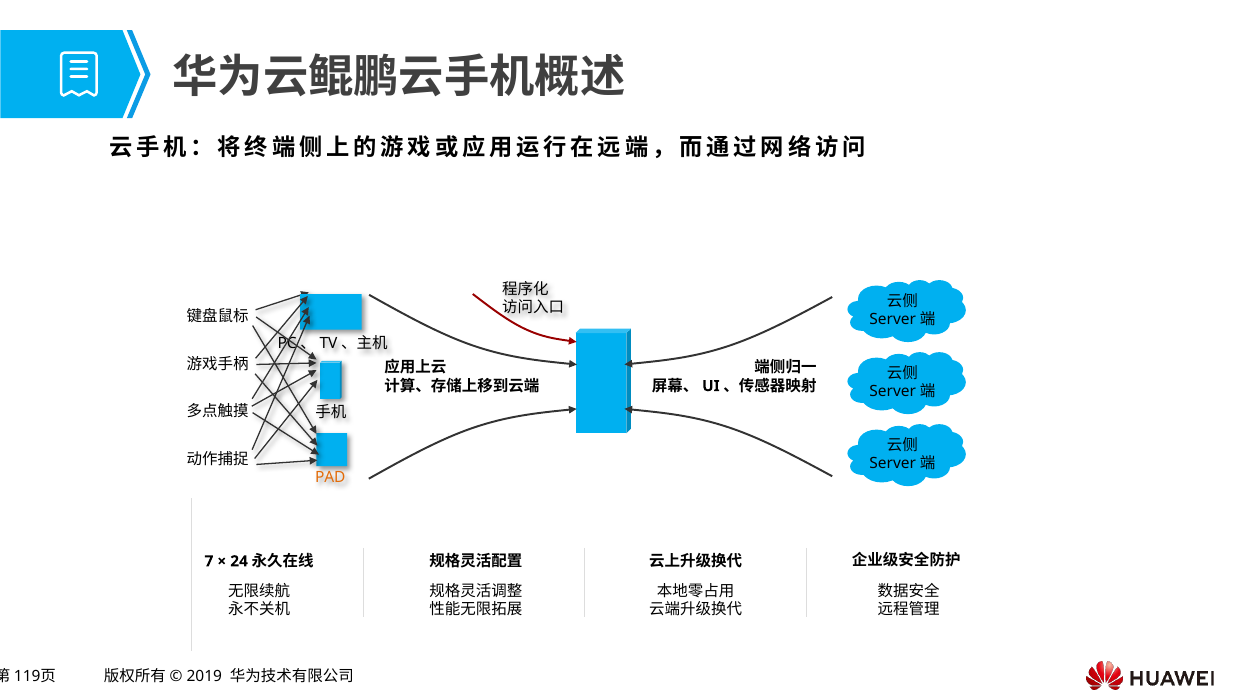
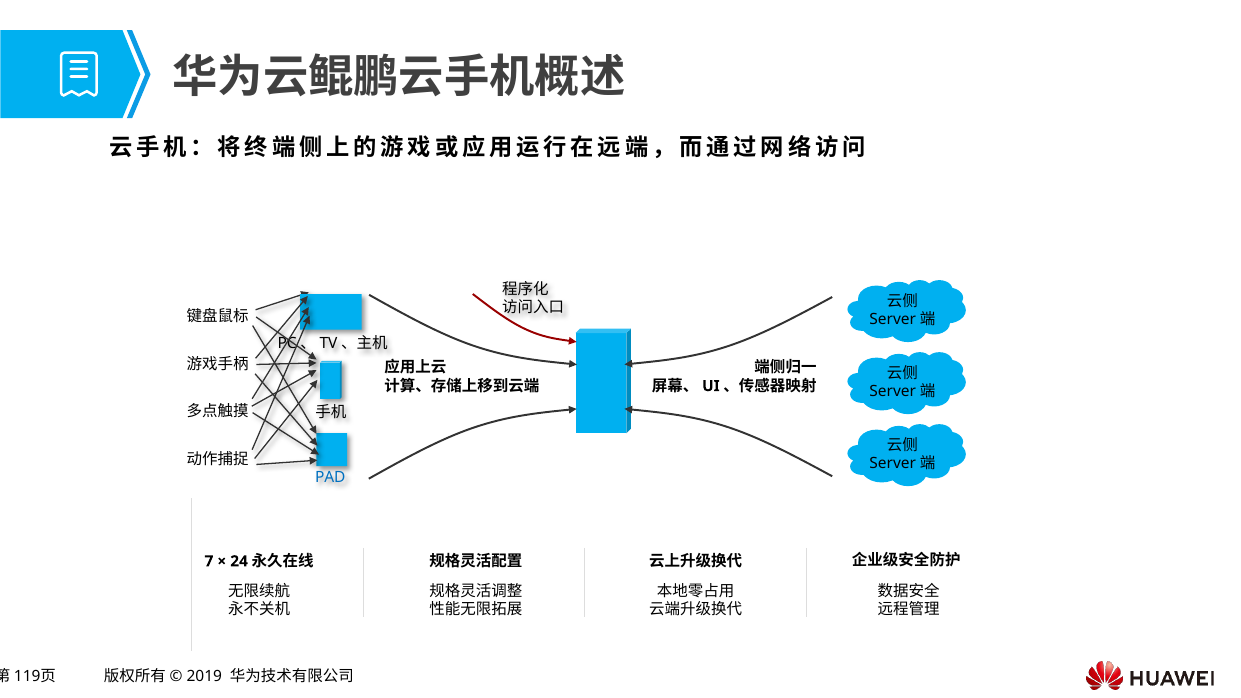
PAD colour: orange -> blue (330, 478)
